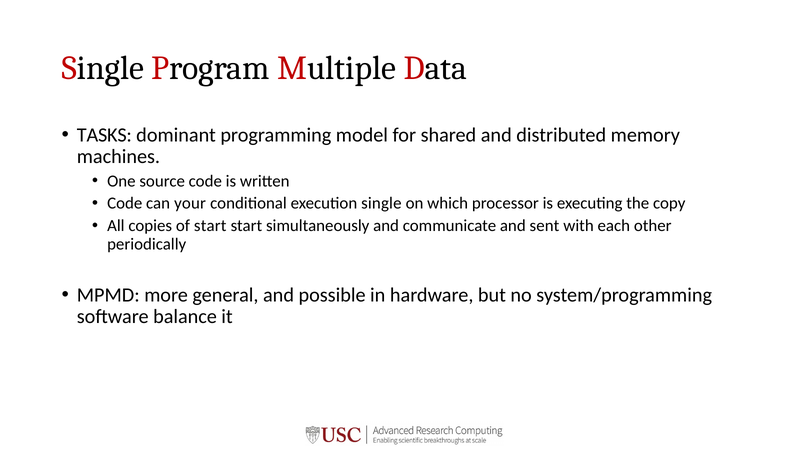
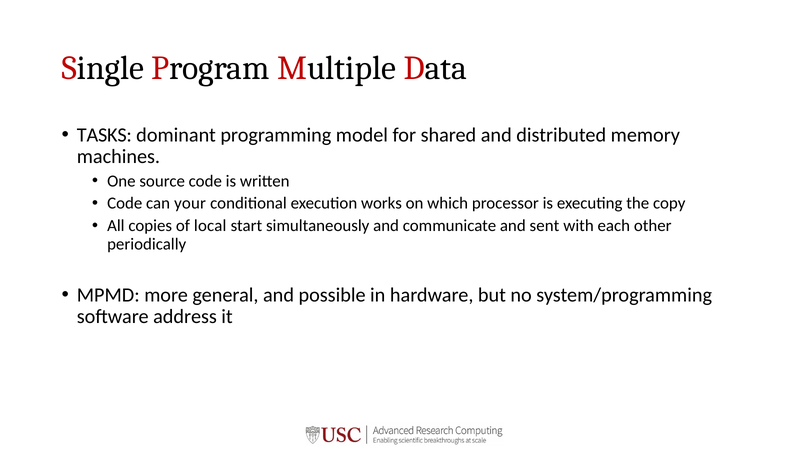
execution single: single -> works (381, 203)
of start: start -> local (210, 226)
balance: balance -> address (185, 317)
